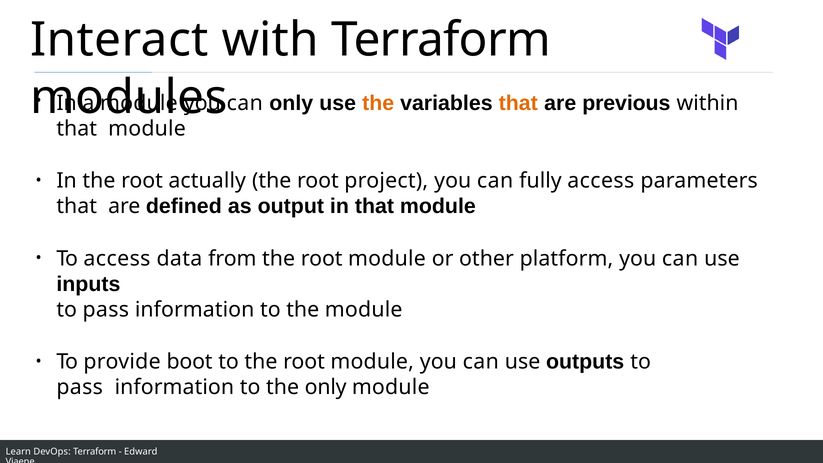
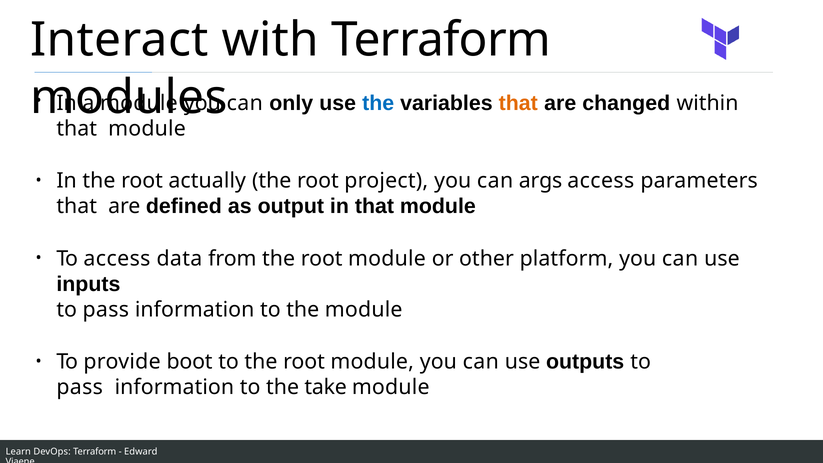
the colour: orange -> blue (378, 103)
previous: previous -> changed (626, 103)
fully: fully -> args (541, 181)
the only: only -> take (326, 387)
